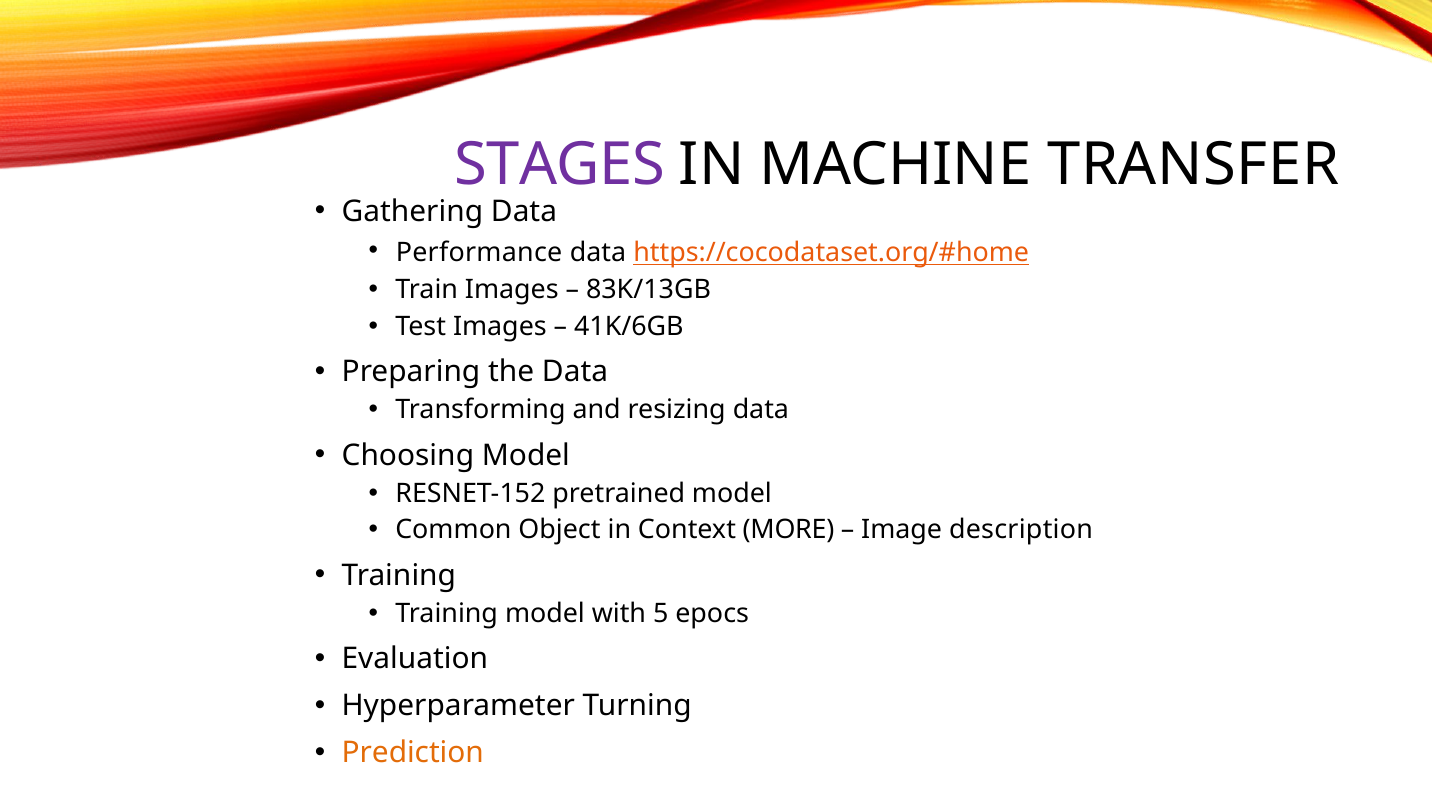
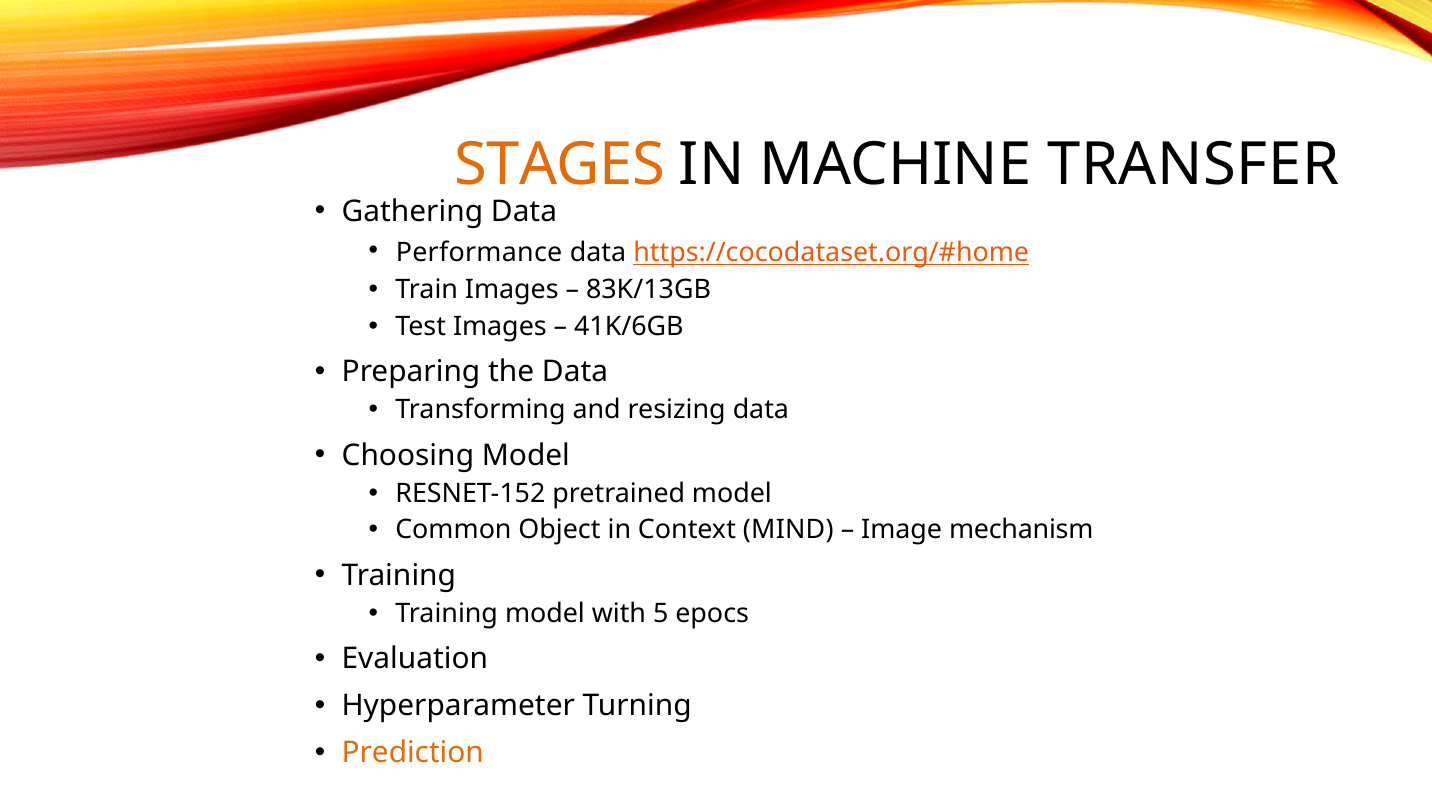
STAGES colour: purple -> orange (560, 165)
MORE: MORE -> MIND (788, 530)
description: description -> mechanism (1021, 530)
